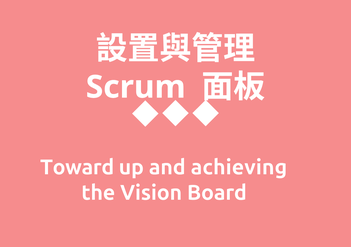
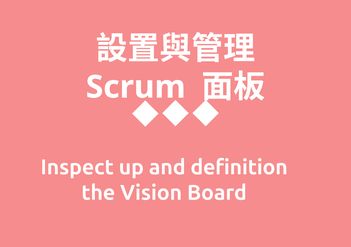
Toward: Toward -> Inspect (77, 168)
achieving: achieving -> definition (239, 168)
